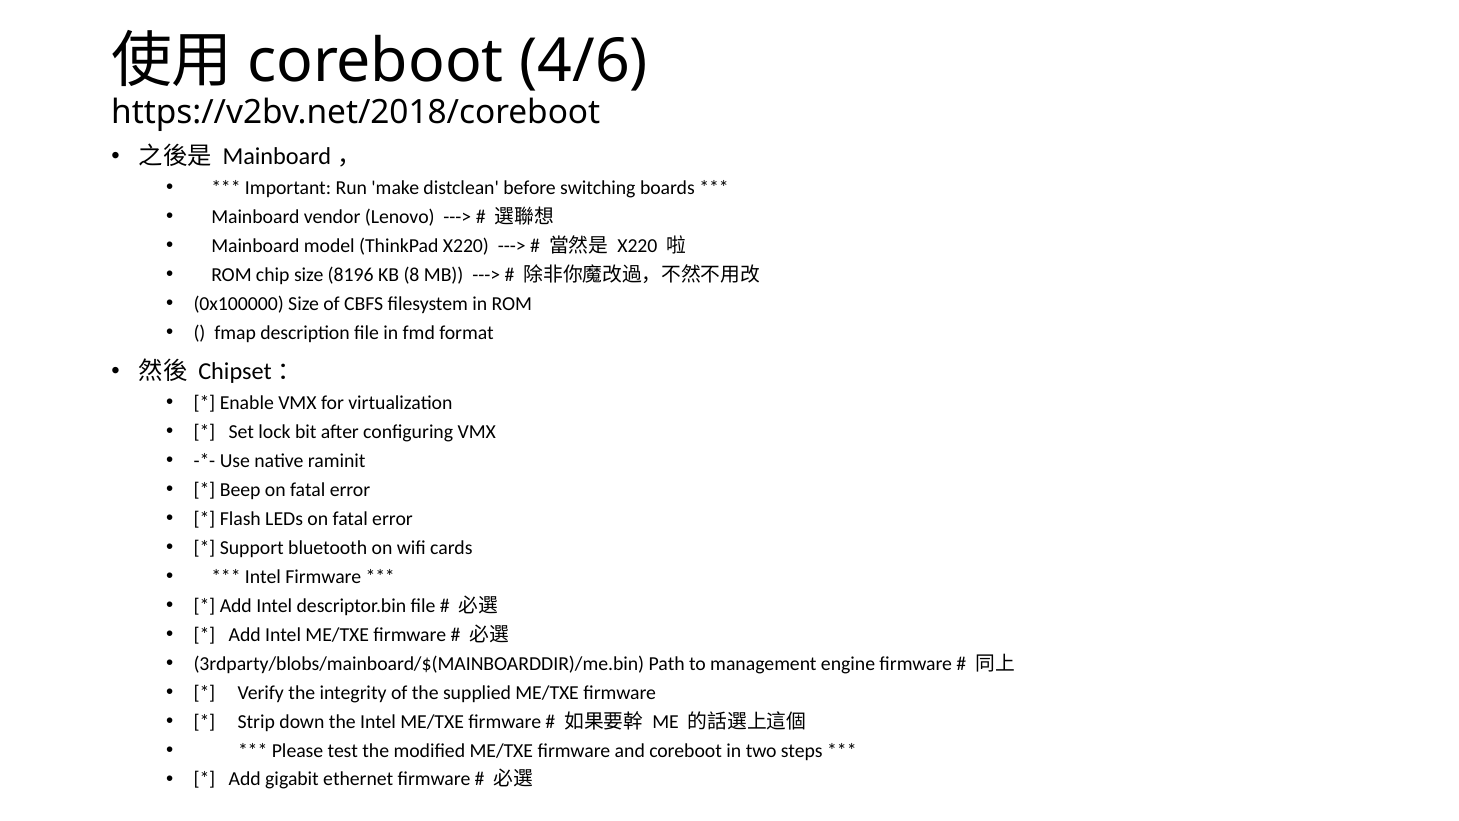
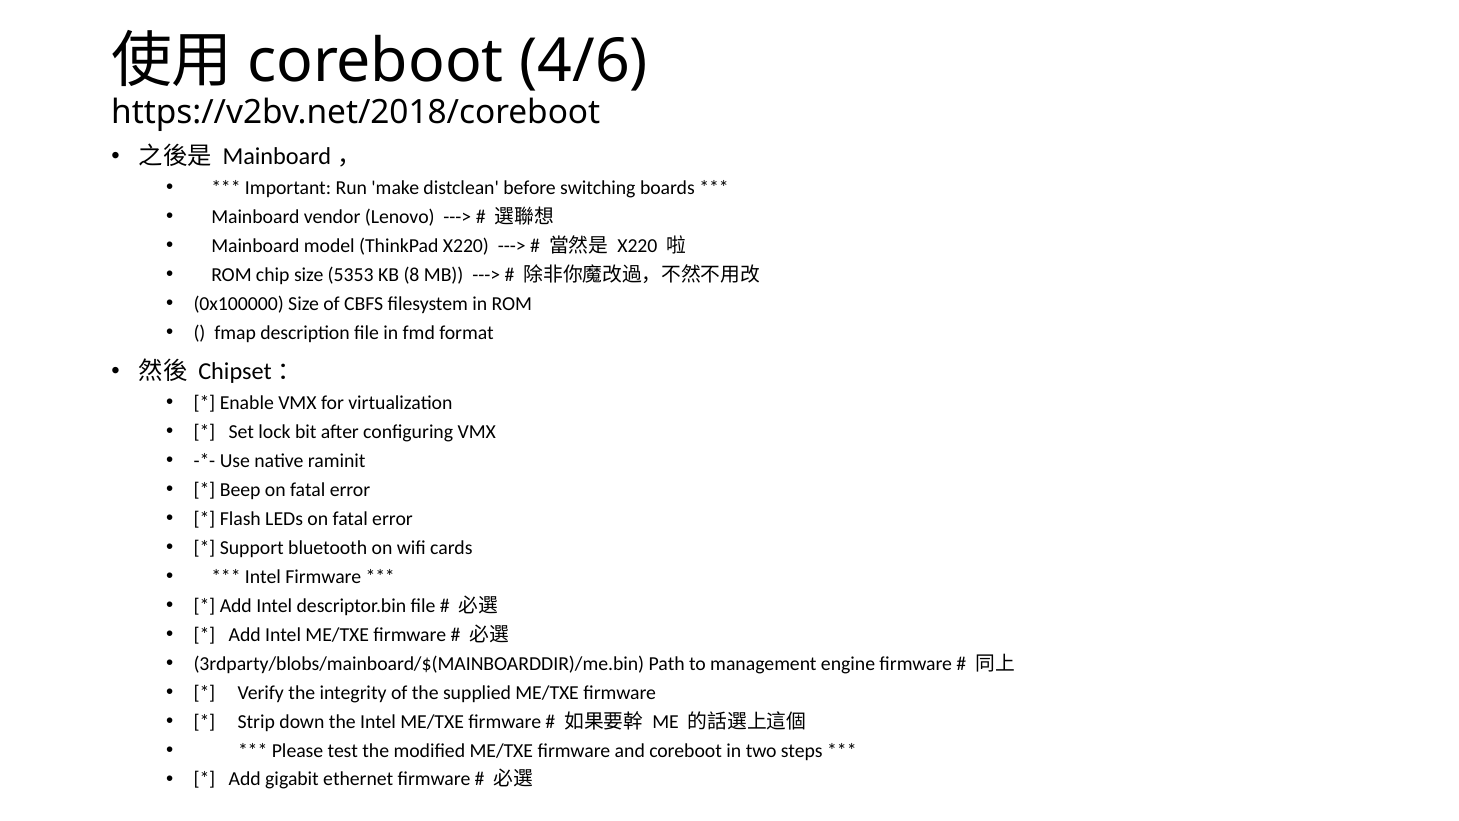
8196: 8196 -> 5353 (351, 274)
